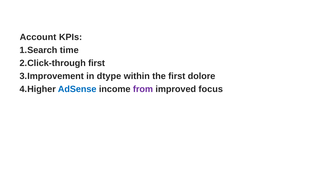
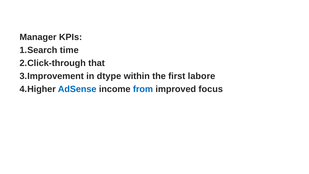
Account: Account -> Manager (38, 37)
first: first -> that (97, 63)
dolore: dolore -> labore (202, 76)
from colour: purple -> blue (143, 89)
